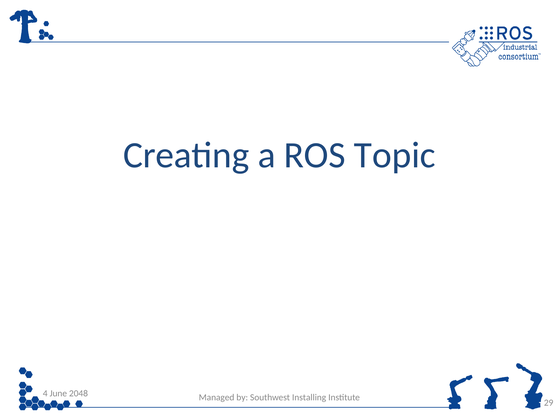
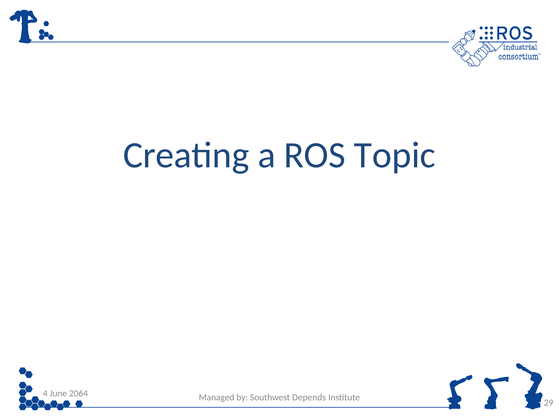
2048: 2048 -> 2064 (78, 394)
Installing: Installing -> Depends (309, 398)
